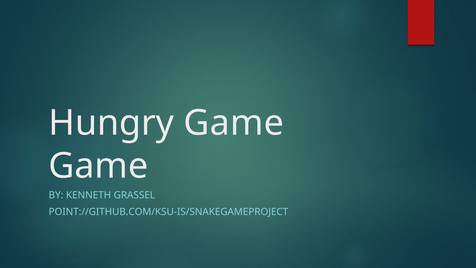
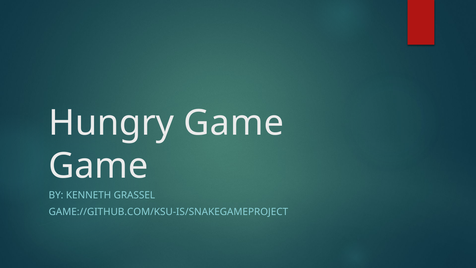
POINT://GITHUB.COM/KSU-IS/SNAKEGAMEPROJECT: POINT://GITHUB.COM/KSU-IS/SNAKEGAMEPROJECT -> GAME://GITHUB.COM/KSU-IS/SNAKEGAMEPROJECT (168, 212)
